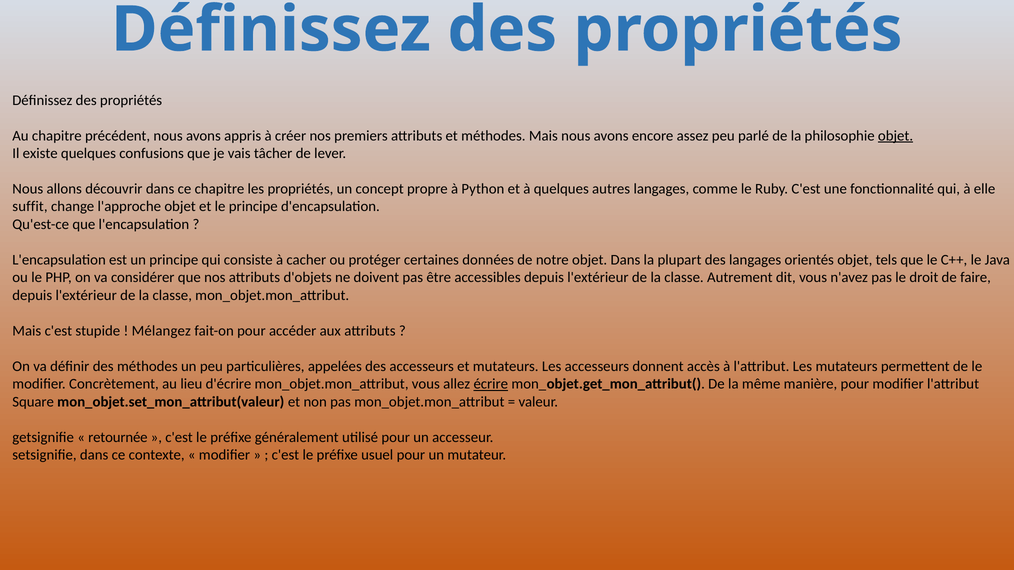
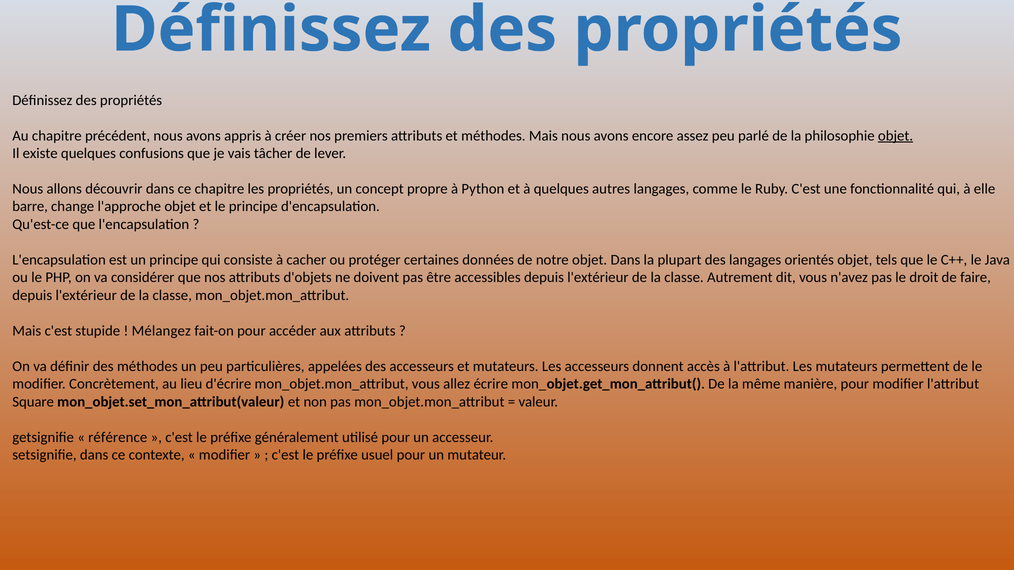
suffit: suffit -> barre (30, 207)
écrire underline: present -> none (491, 384)
retournée: retournée -> référence (118, 438)
